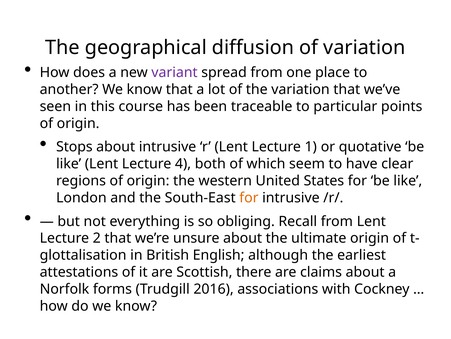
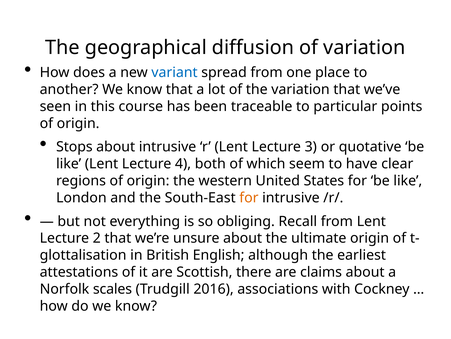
variant colour: purple -> blue (175, 72)
1: 1 -> 3 (311, 147)
forms: forms -> scales (113, 289)
